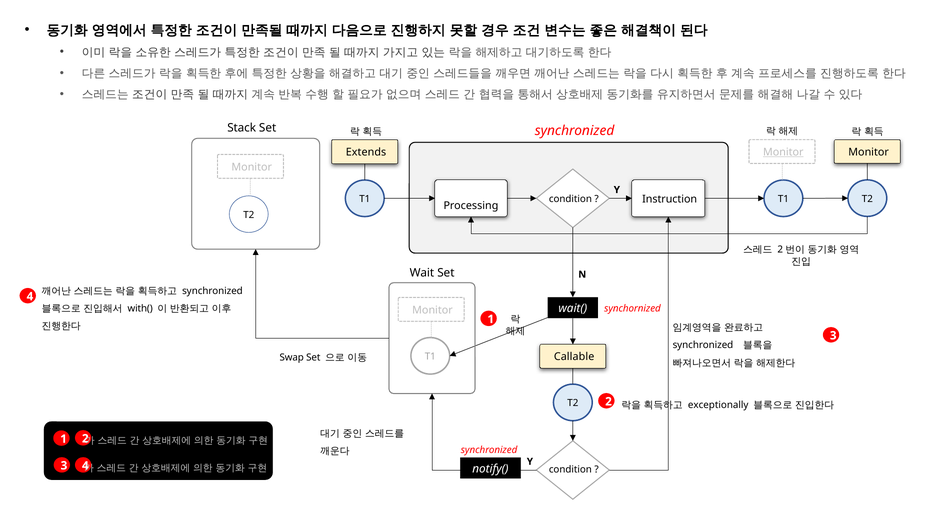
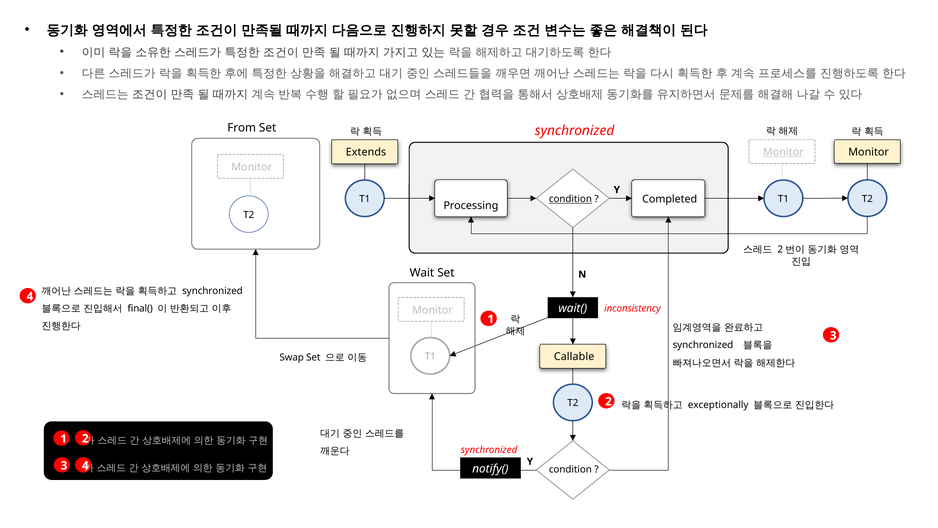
Stack: Stack -> From (242, 128)
condition underline: none -> present (570, 199)
Instruction: Instruction -> Completed (670, 199)
with(: with( -> final( (140, 308)
synchornized: synchornized -> inconsistency (632, 309)
